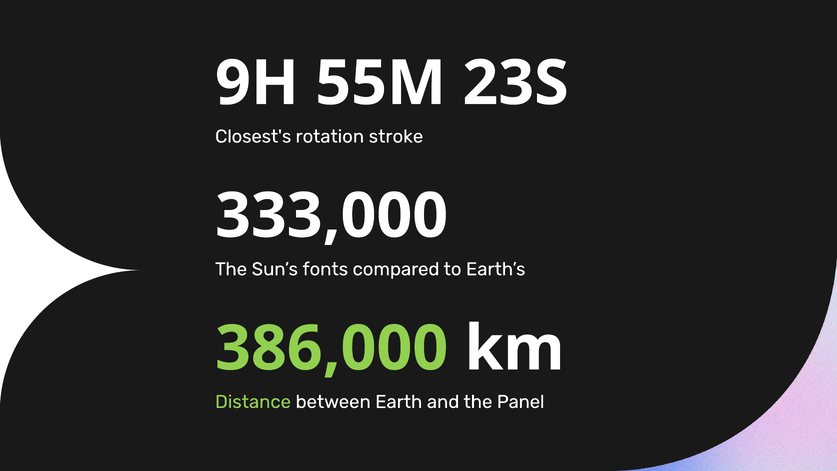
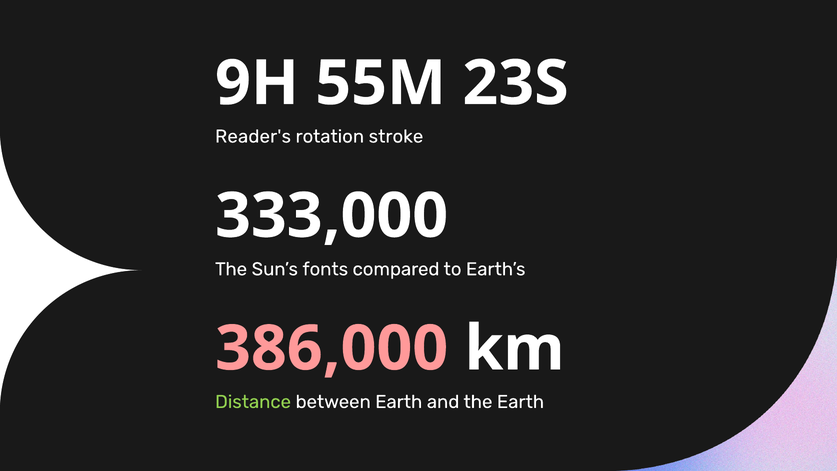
Closest's: Closest's -> Reader's (253, 136)
386,000 colour: light green -> pink (332, 349)
the Panel: Panel -> Earth (521, 402)
